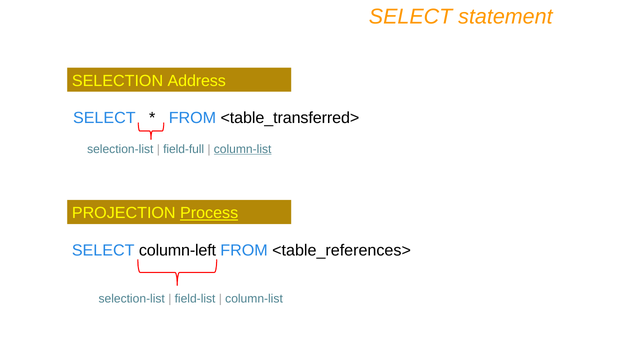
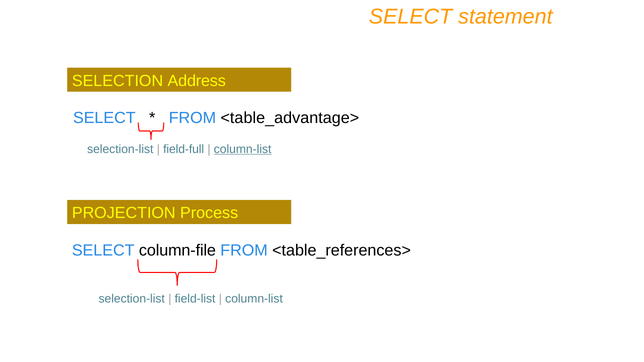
<table_transferred>: <table_transferred> -> <table_advantage> (290, 118)
Process underline: present -> none (209, 213)
column-left: column-left -> column-file (177, 251)
